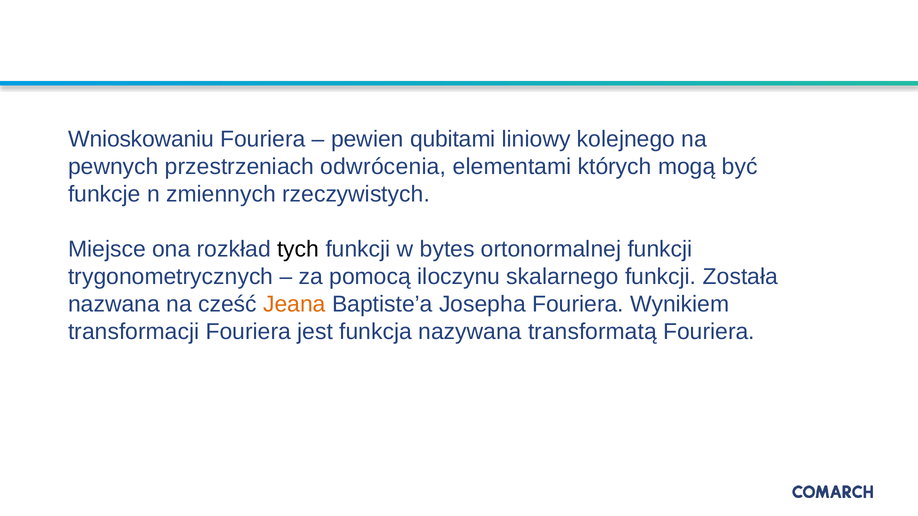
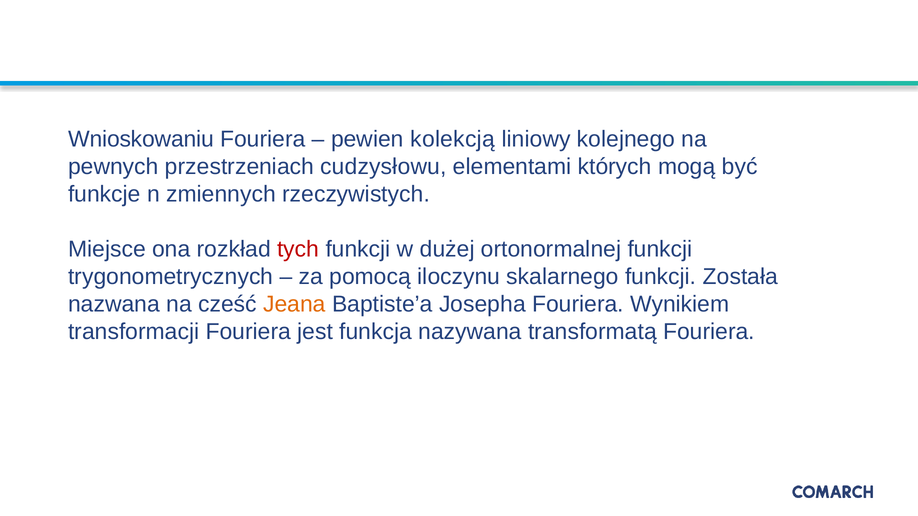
qubitami: qubitami -> kolekcją (453, 139)
odwrócenia: odwrócenia -> cudzysłowu (383, 167)
tych colour: black -> red (298, 249)
bytes: bytes -> dużej (447, 249)
